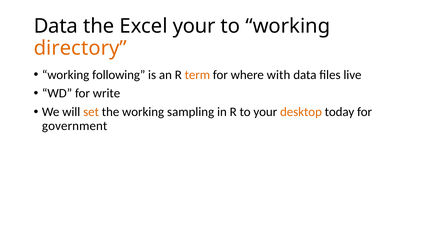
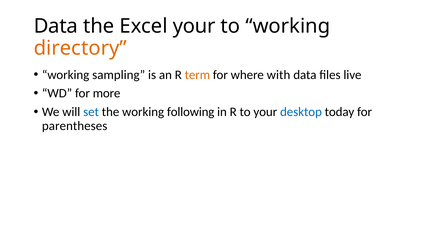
following: following -> sampling (119, 75)
write: write -> more (107, 93)
set colour: orange -> blue (91, 112)
sampling: sampling -> following (191, 112)
desktop colour: orange -> blue (301, 112)
government: government -> parentheses (75, 126)
